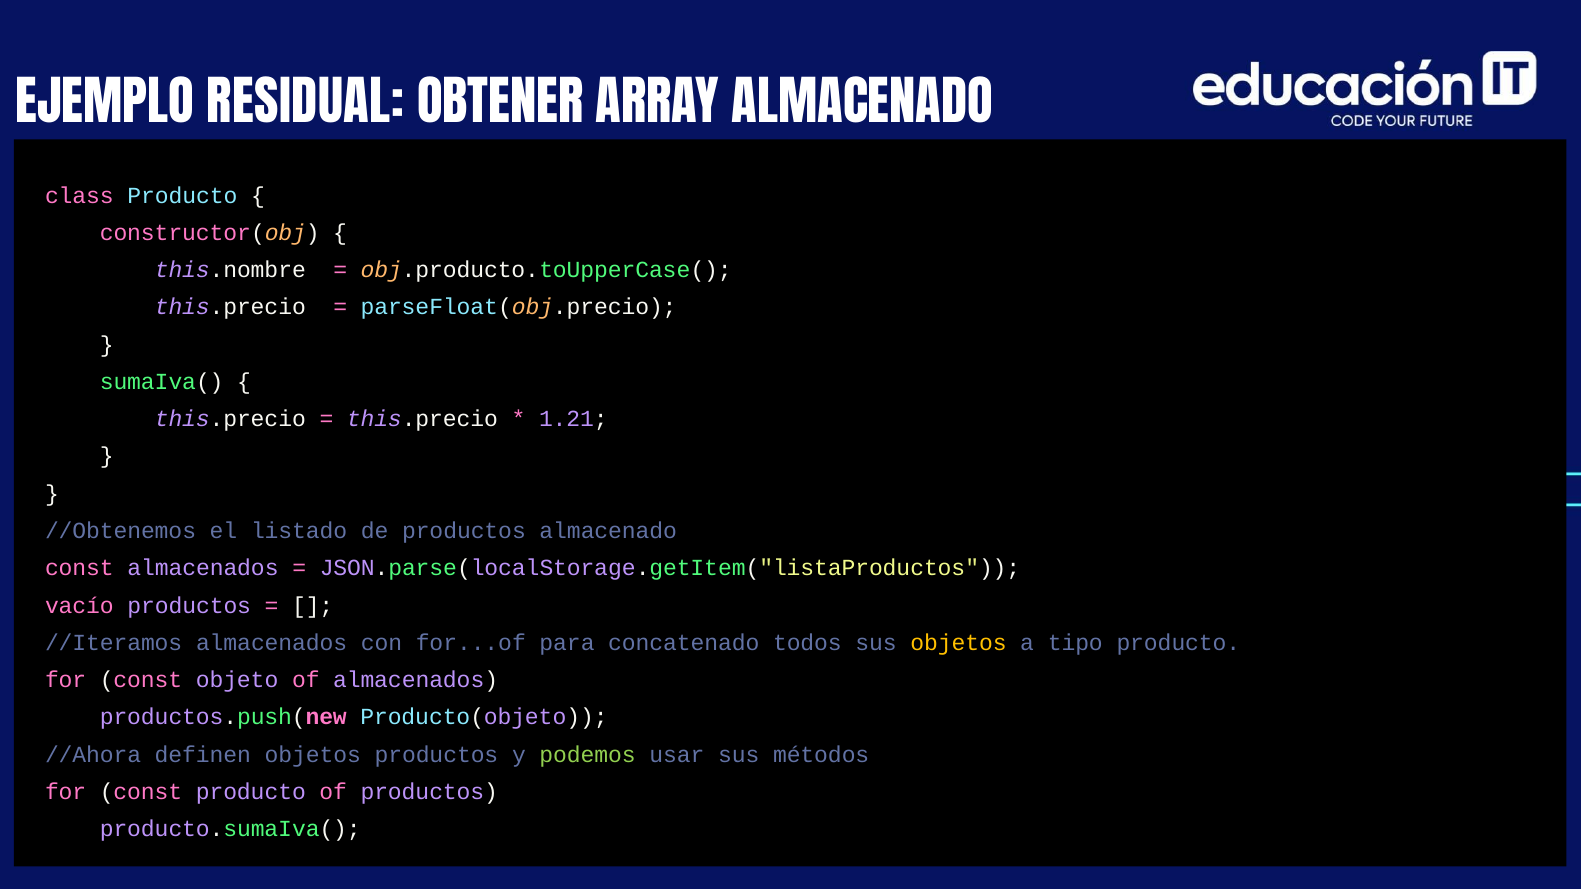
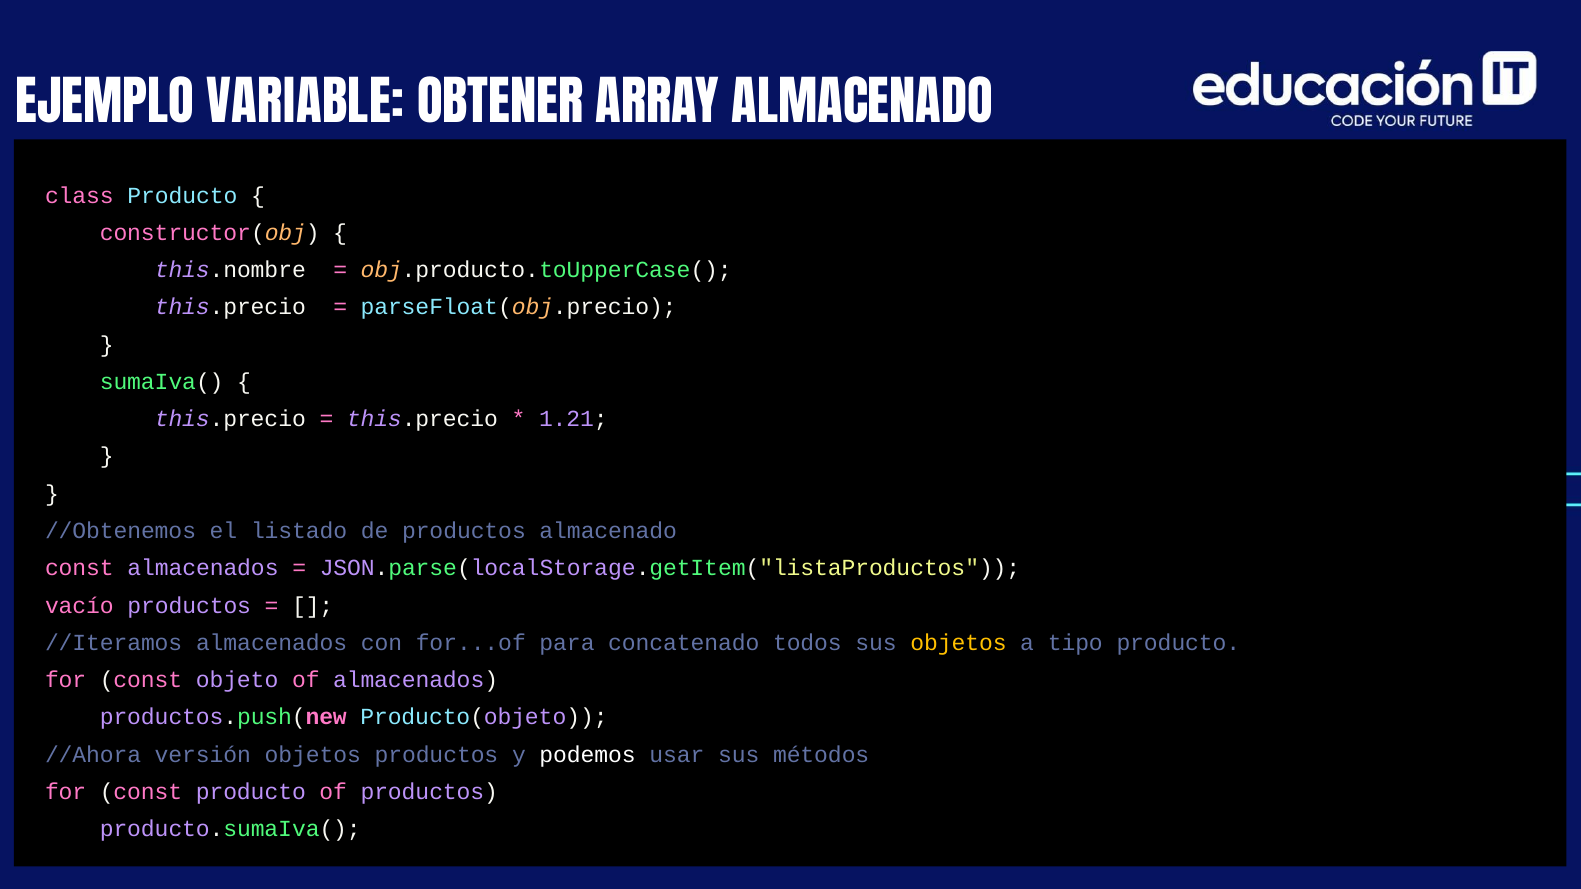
RESIDUAL: RESIDUAL -> VARIABLE (305, 105)
definen: definen -> versión (203, 755)
podemos colour: light green -> white (588, 755)
